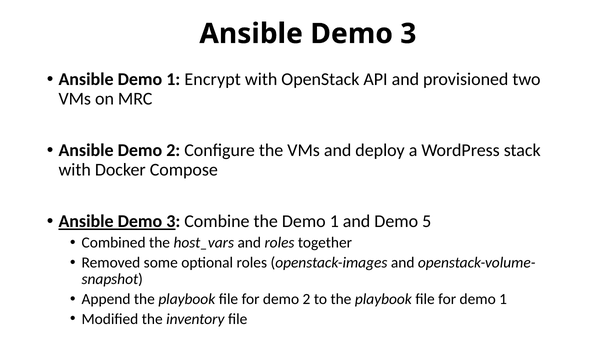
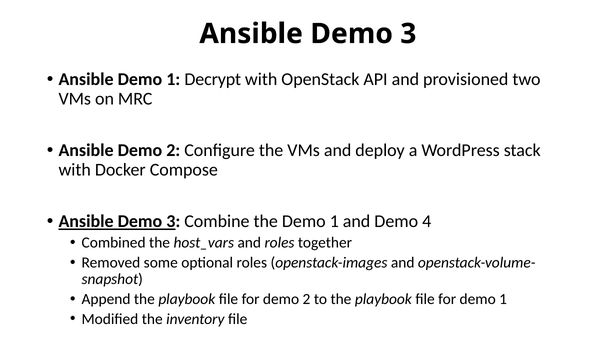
Encrypt: Encrypt -> Decrypt (213, 79)
5: 5 -> 4 (427, 221)
